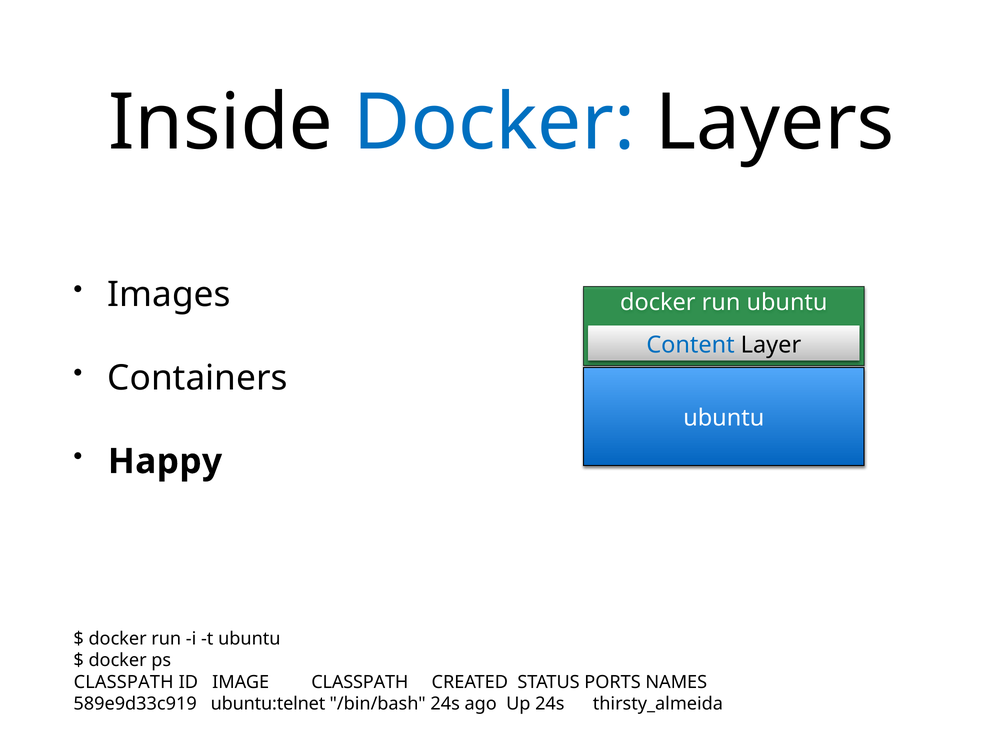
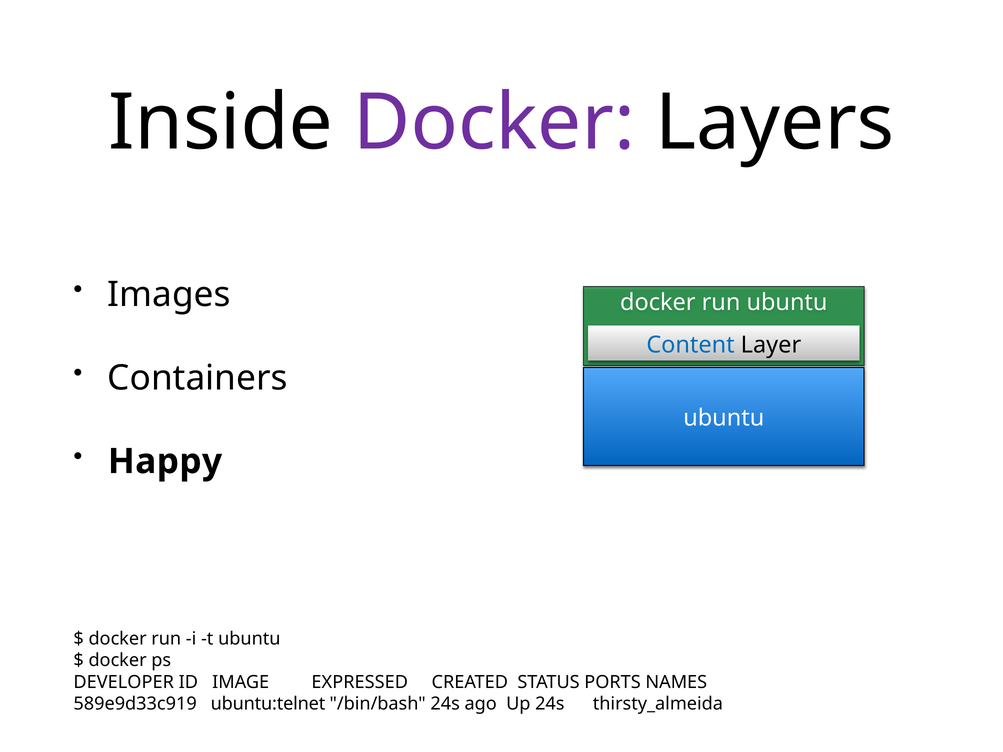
Docker colour: blue -> purple (494, 123)
CLASSPATH: CLASSPATH -> DEVELOPER (124, 682)
IMAGE CLASSPATH: CLASSPATH -> EXPRESSED (360, 682)
